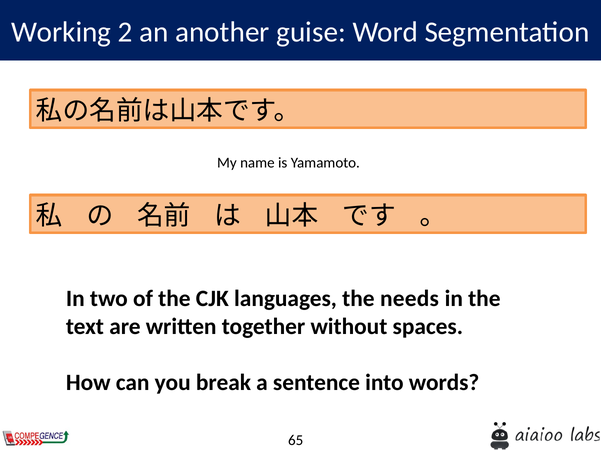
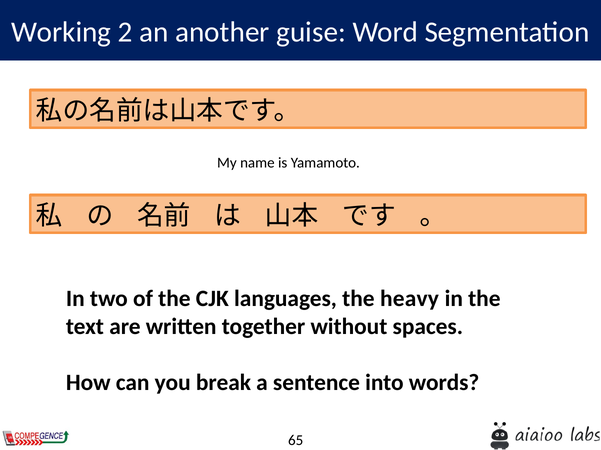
needs: needs -> heavy (409, 299)
